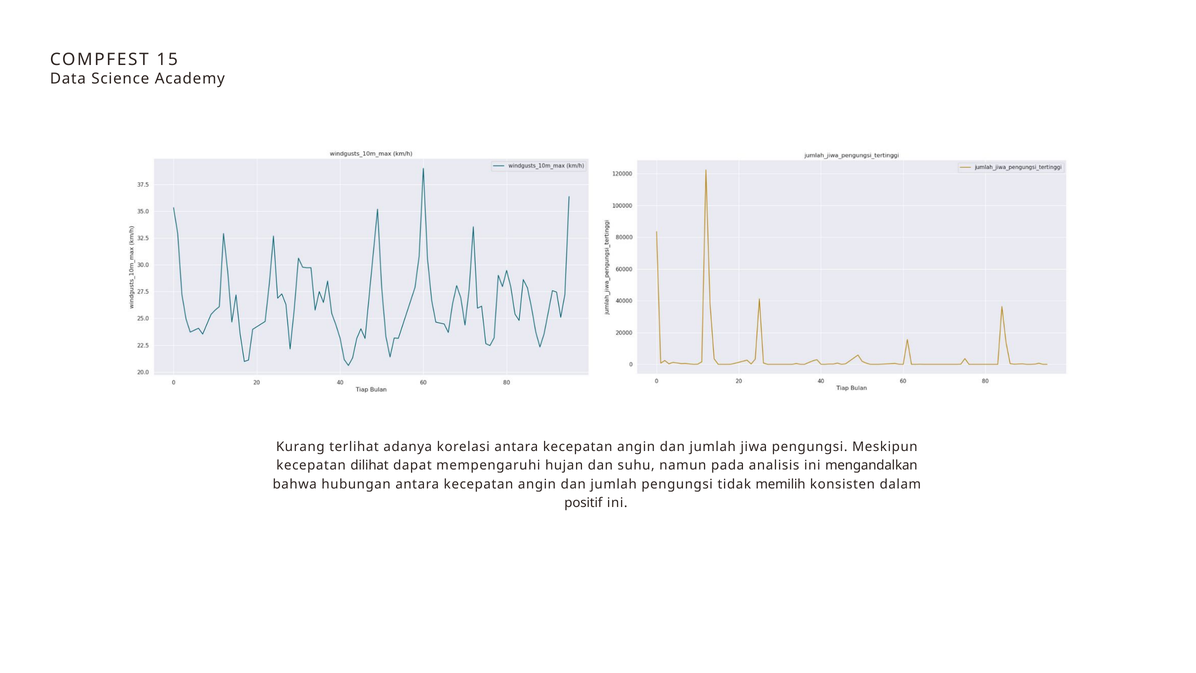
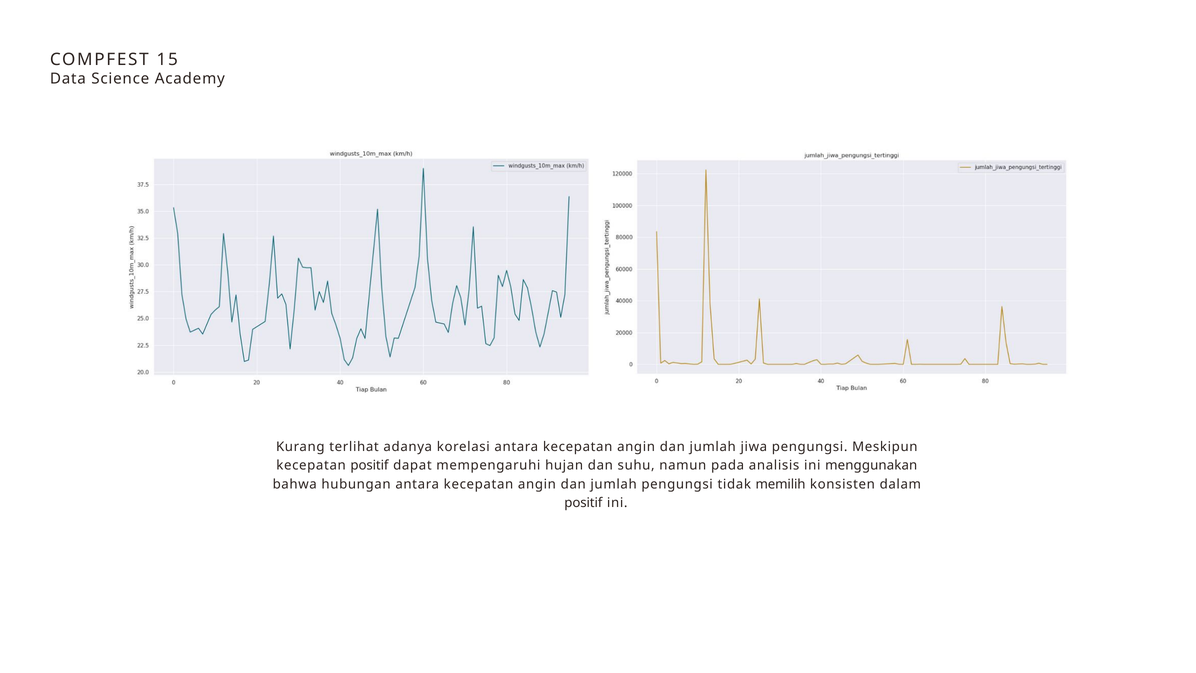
kecepatan dilihat: dilihat -> positif (370, 465)
mengandalkan: mengandalkan -> menggunakan (871, 465)
